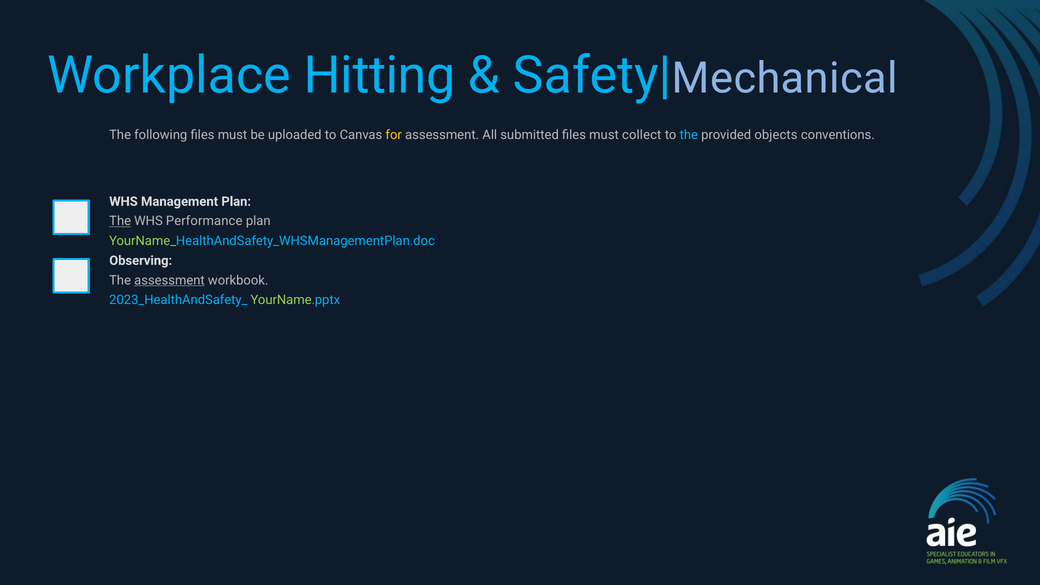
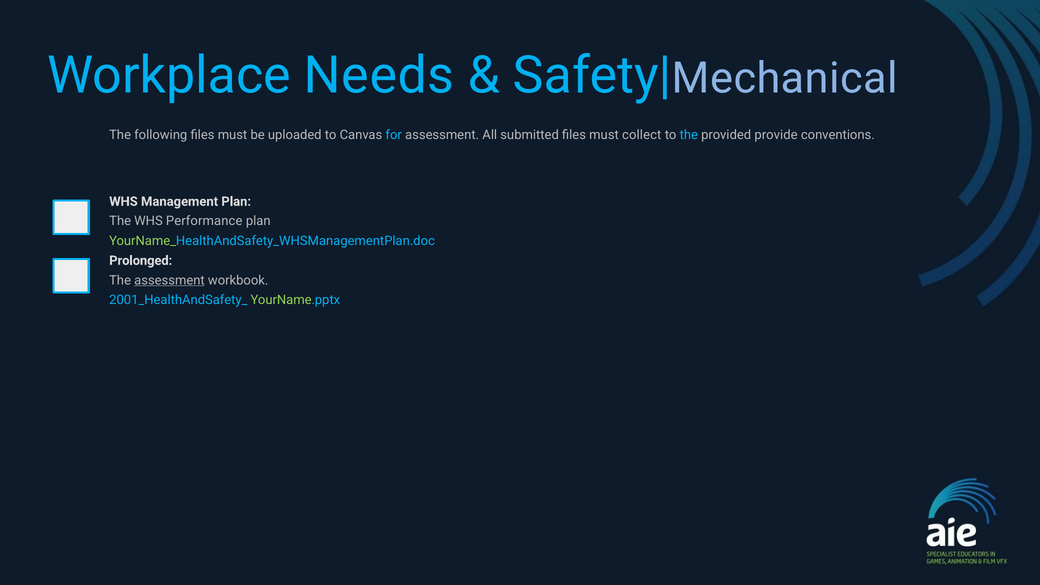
Hitting: Hitting -> Needs (379, 76)
for colour: yellow -> light blue (394, 135)
objects: objects -> provide (776, 135)
The underline: present -> none (120, 221)
Observing: Observing -> Prolonged (141, 261)
2023_HealthAndSafety_: 2023_HealthAndSafety_ -> 2001_HealthAndSafety_ (178, 300)
